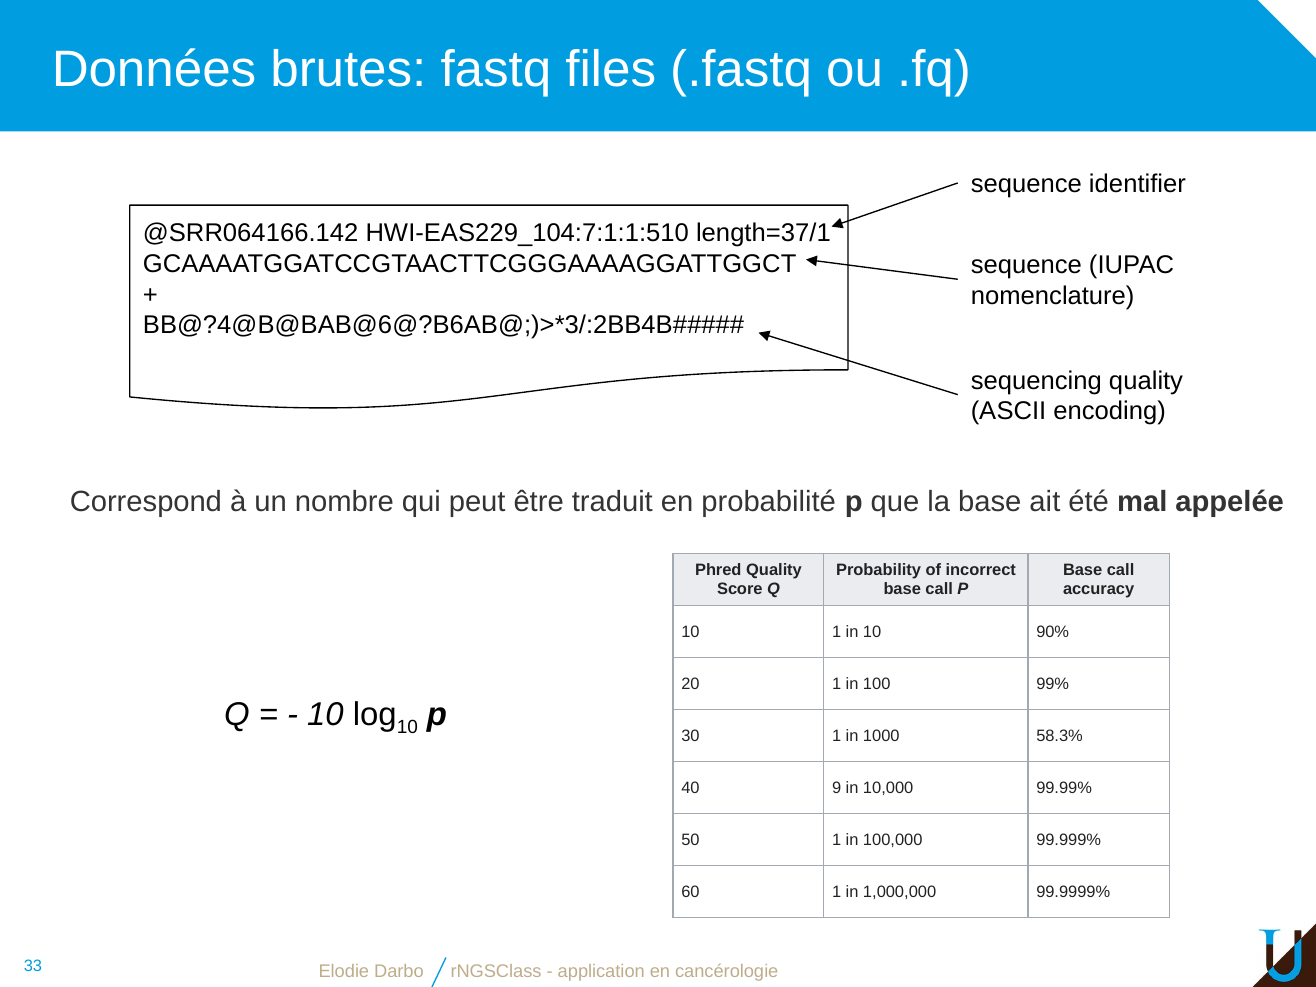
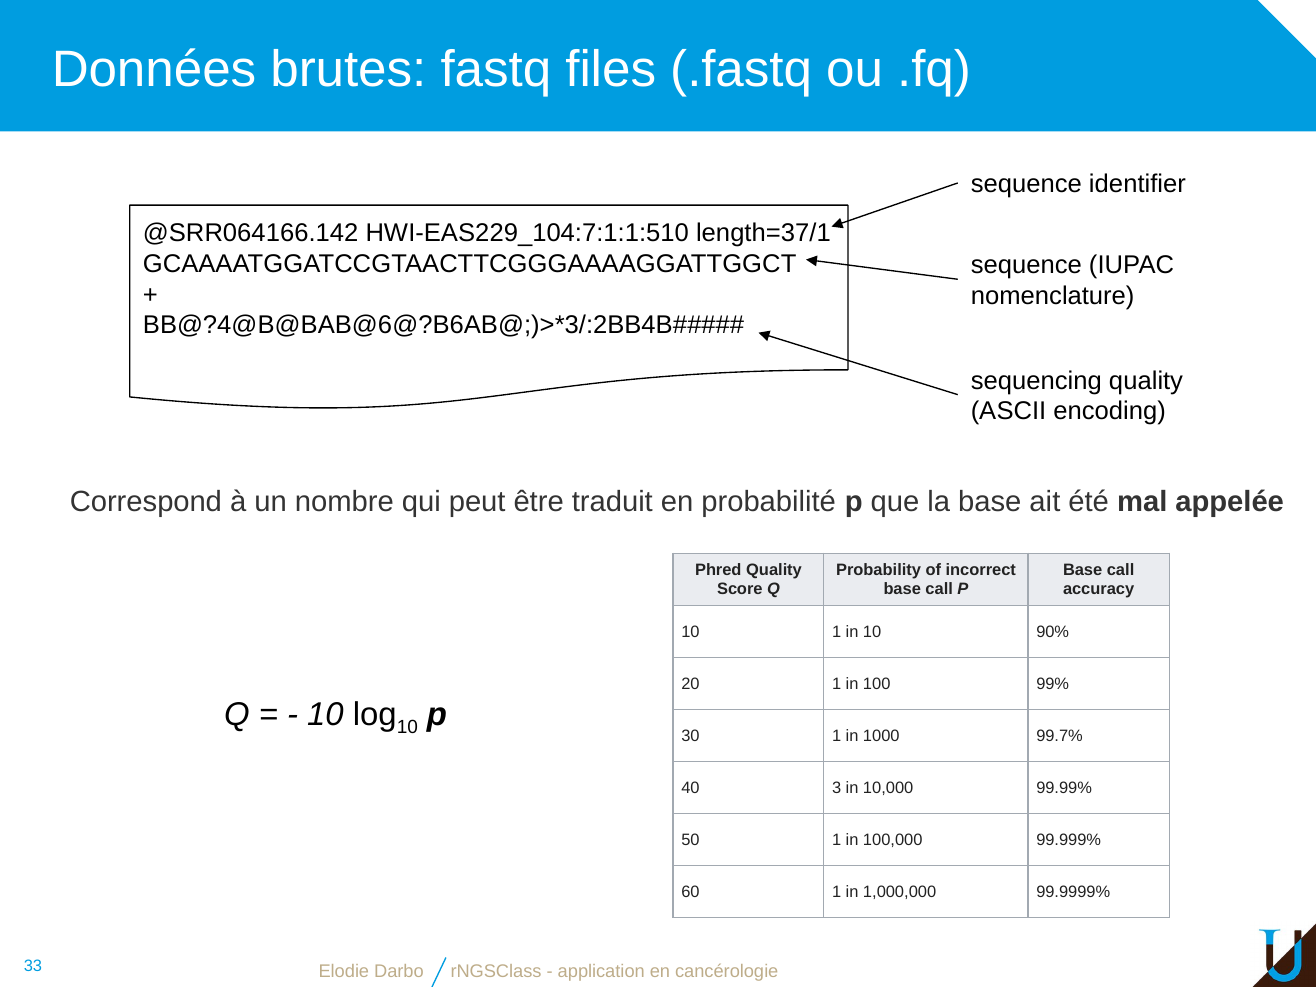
58.3%: 58.3% -> 99.7% (1060, 736)
9: 9 -> 3 (837, 788)
